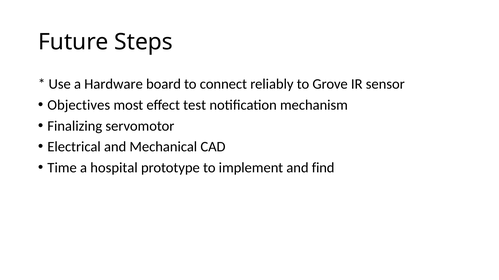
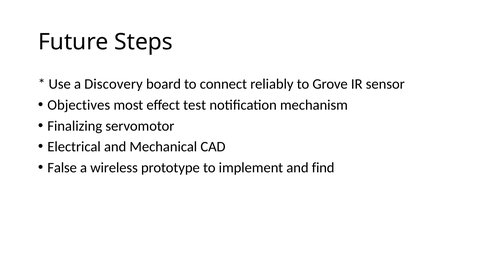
Hardware: Hardware -> Discovery (114, 84)
Time: Time -> False (62, 168)
hospital: hospital -> wireless (114, 168)
